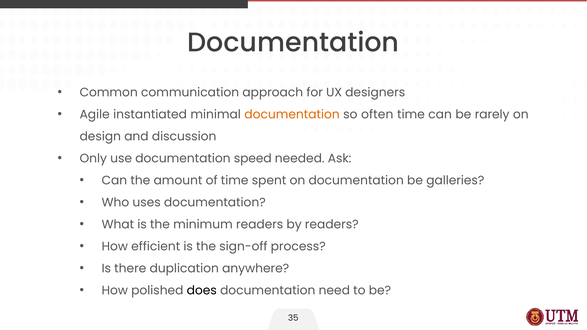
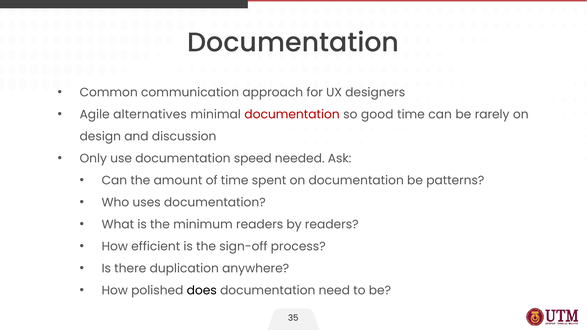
instantiated: instantiated -> alternatives (150, 115)
documentation colour: orange -> red (292, 115)
often: often -> good (377, 115)
galleries: galleries -> patterns (455, 181)
